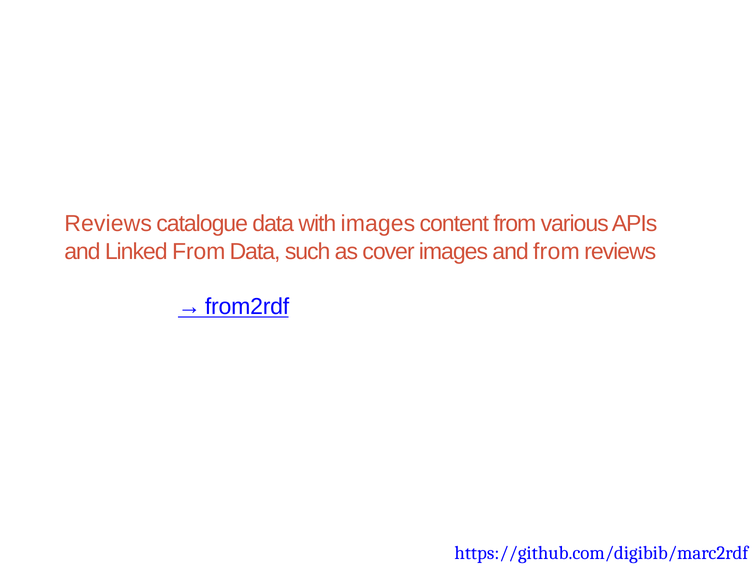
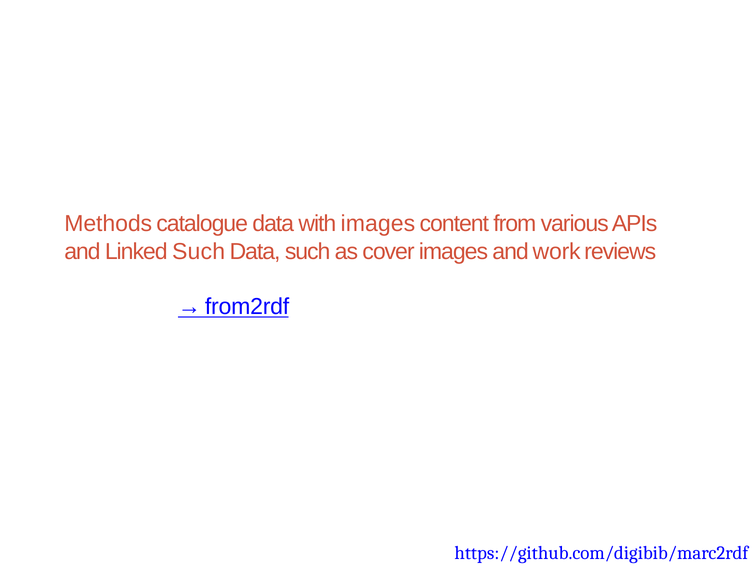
Reviews: Reviews -> Methods (108, 224)
Linked From: From -> Such (199, 251)
and from: from -> work (557, 251)
